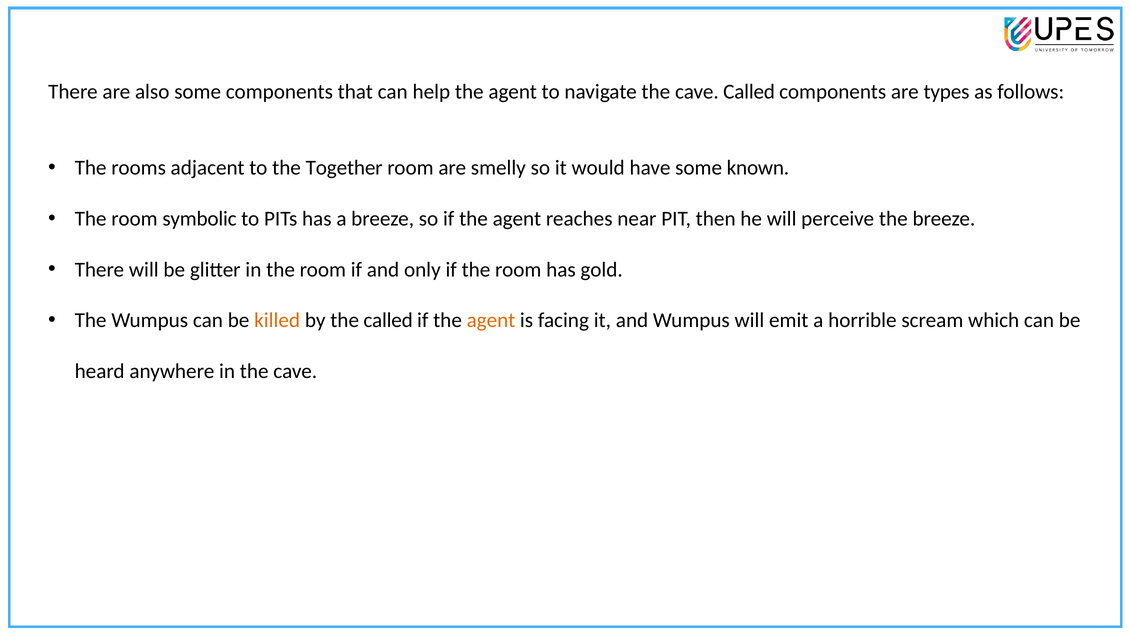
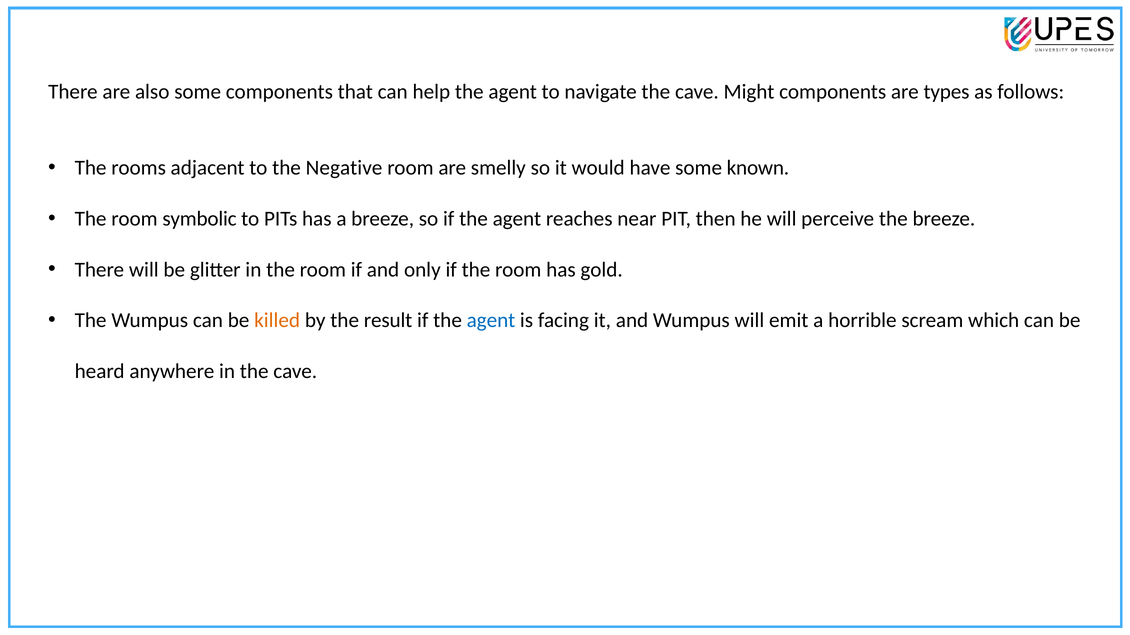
cave Called: Called -> Might (749, 92)
Together: Together -> Negative (344, 168)
the called: called -> result (388, 321)
agent colour: orange -> blue (491, 321)
